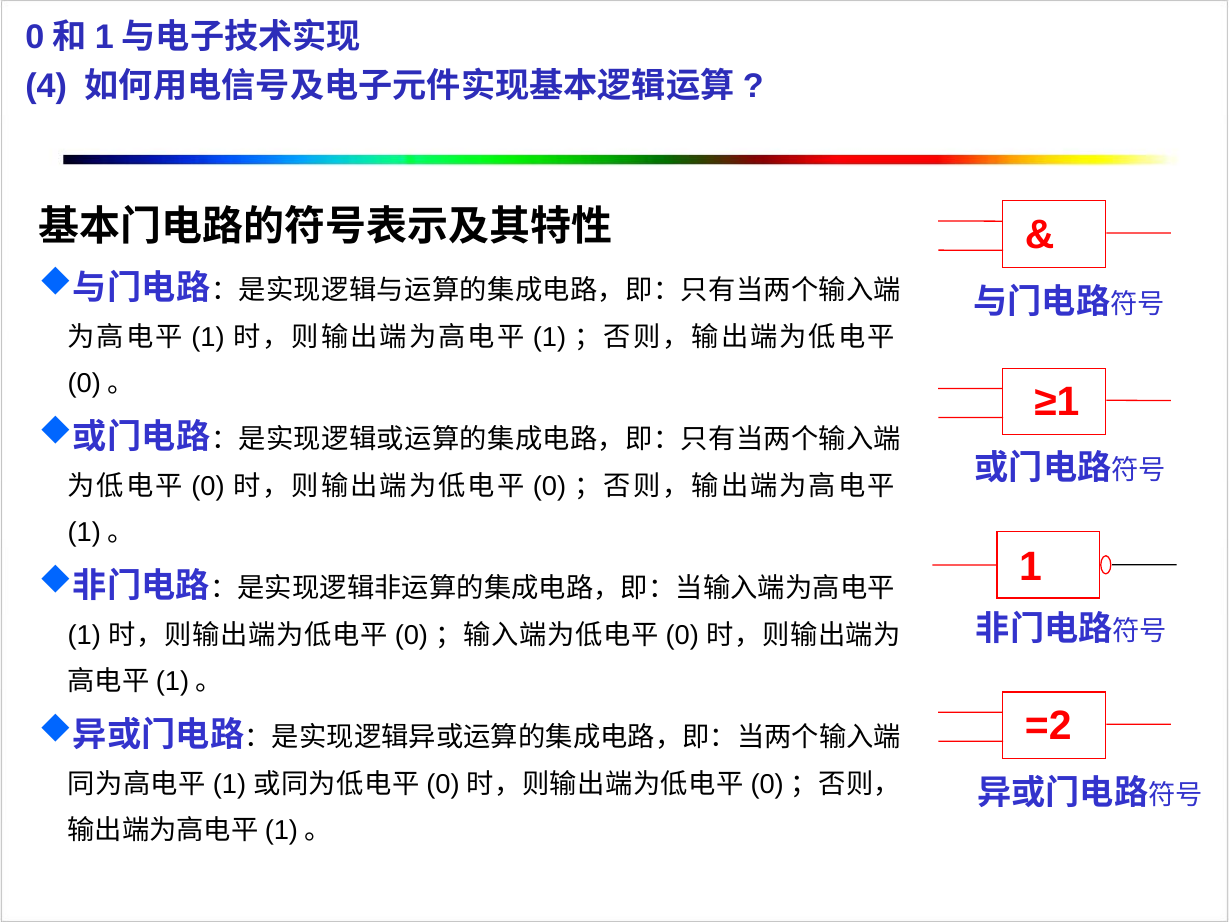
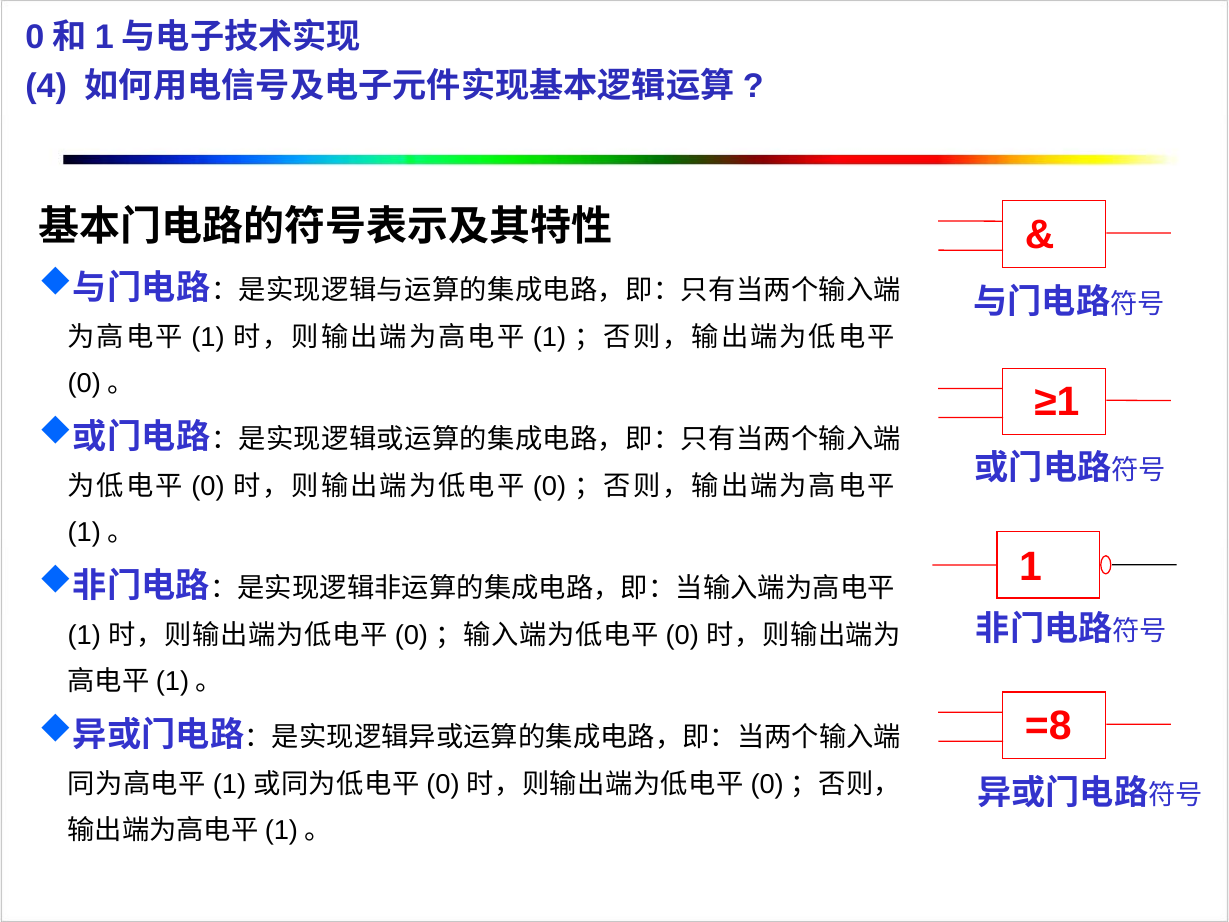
=2: =2 -> =8 (1048, 726)
